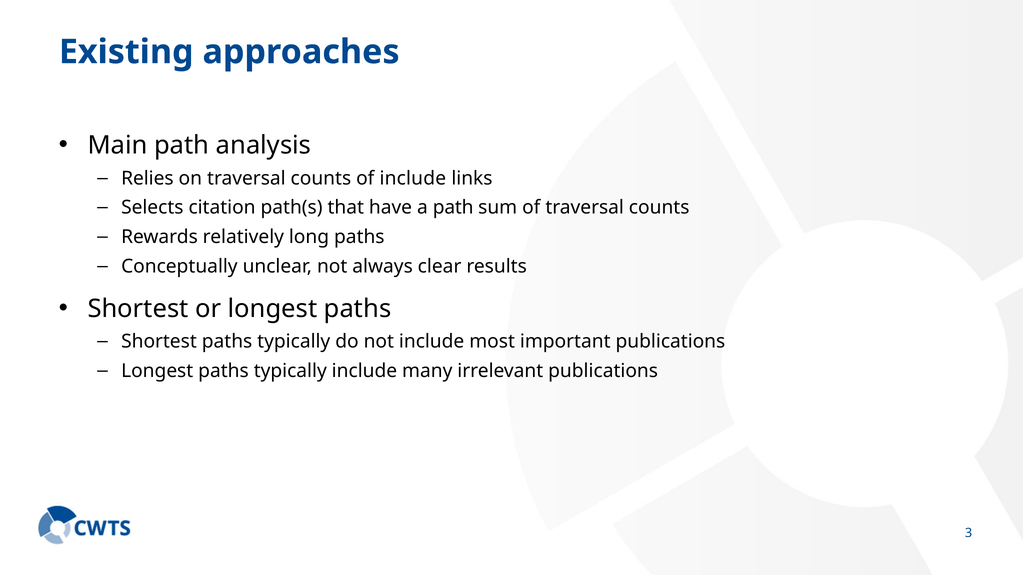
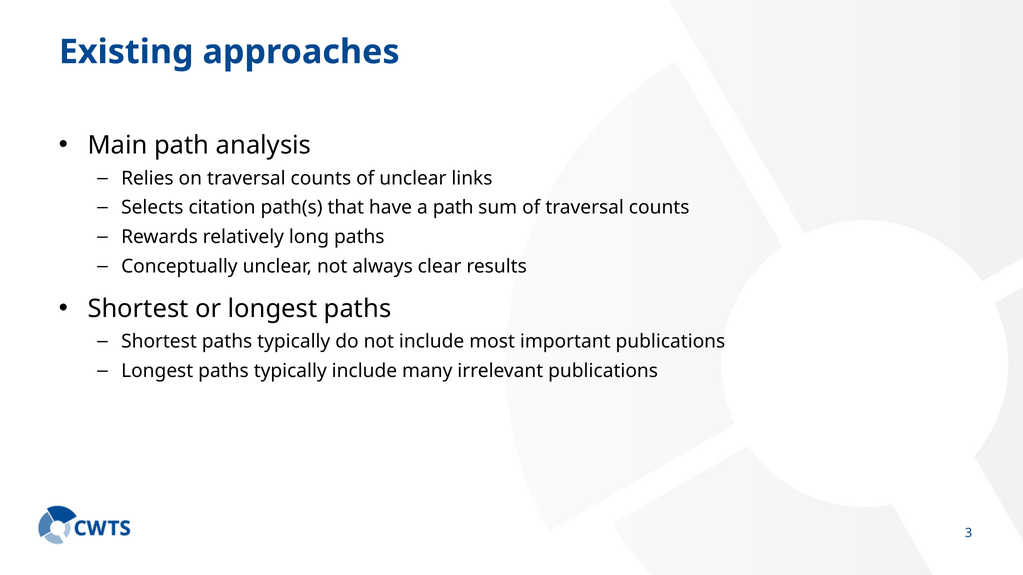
of include: include -> unclear (413, 178)
